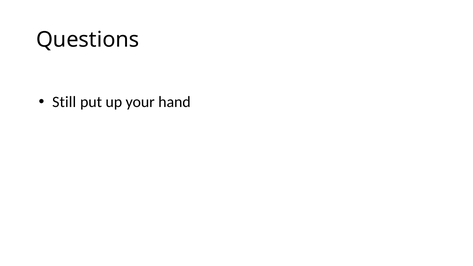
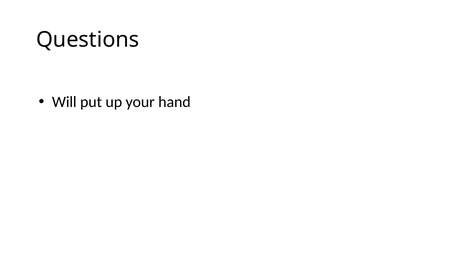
Still: Still -> Will (64, 102)
